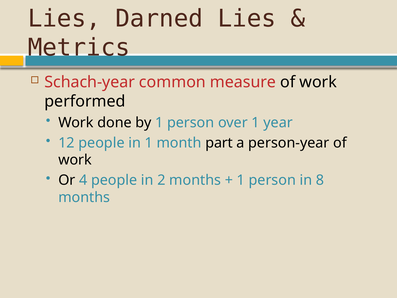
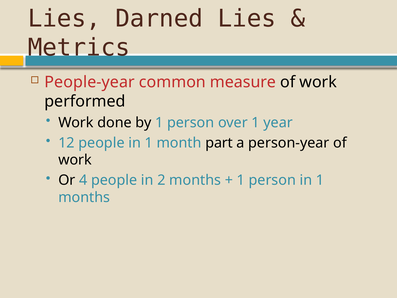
Schach-year: Schach-year -> People-year (90, 82)
person in 8: 8 -> 1 (320, 180)
